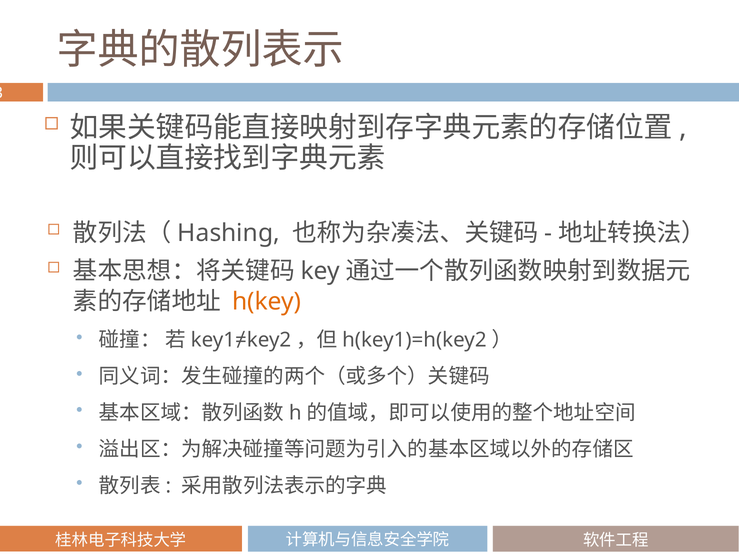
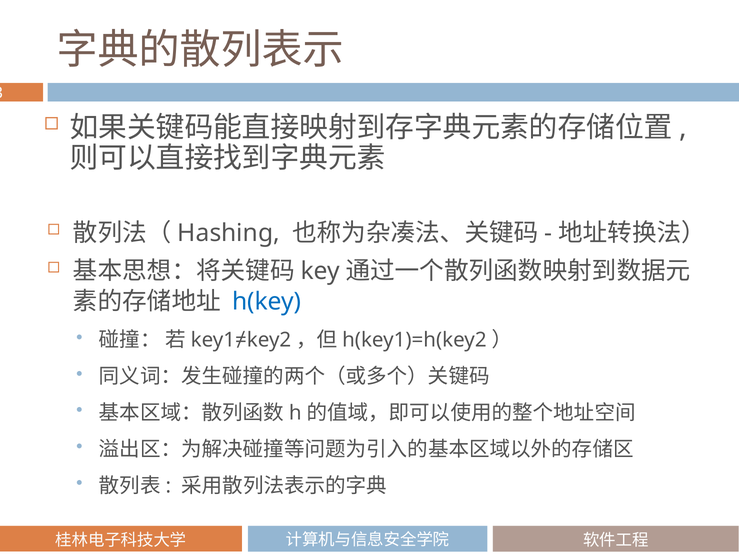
h(key colour: orange -> blue (267, 302)
